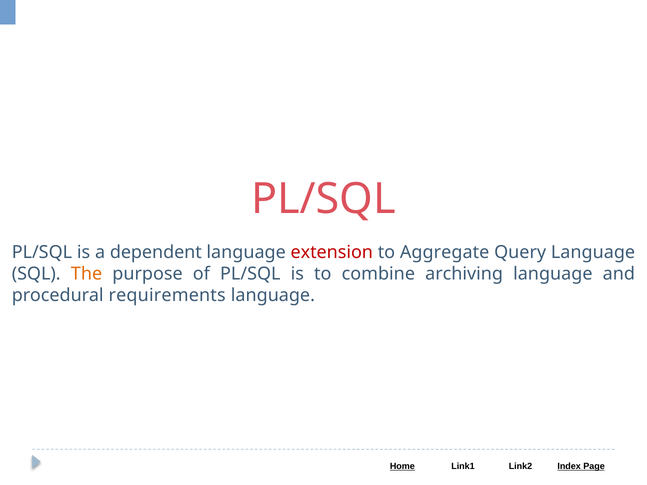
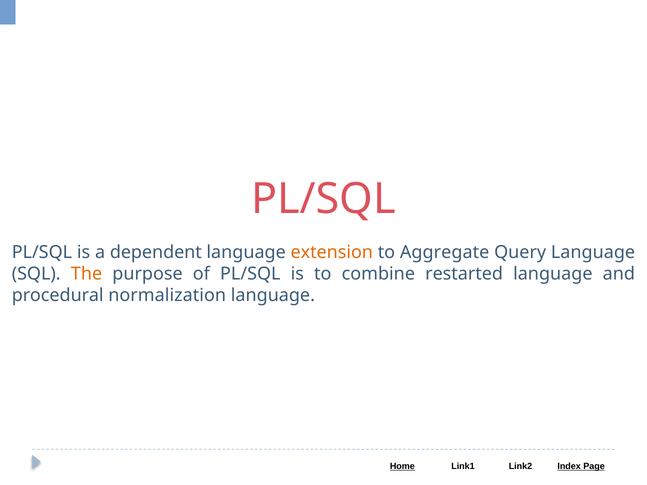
extension colour: red -> orange (332, 252)
archiving: archiving -> restarted (464, 274)
requirements: requirements -> normalization (167, 296)
